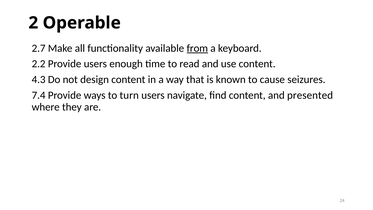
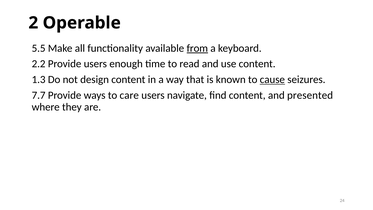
2.7: 2.7 -> 5.5 (39, 48)
4.3: 4.3 -> 1.3 (39, 79)
cause underline: none -> present (272, 79)
7.4: 7.4 -> 7.7 (39, 95)
turn: turn -> care (129, 95)
